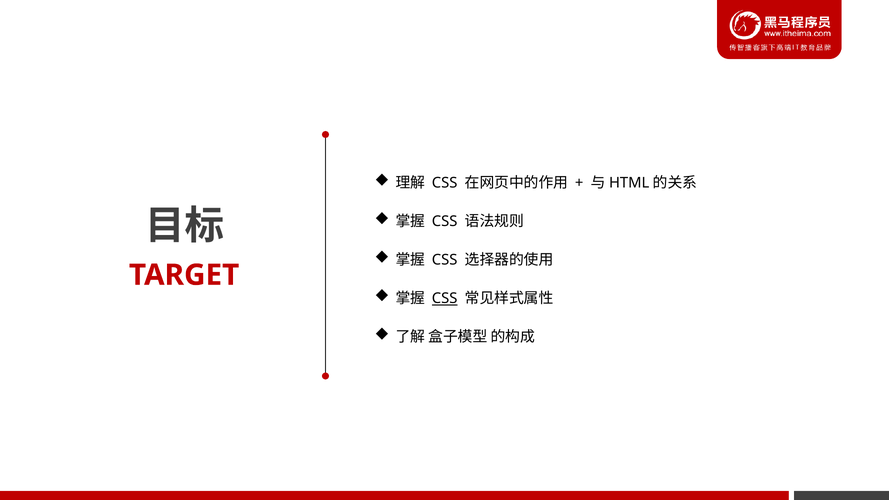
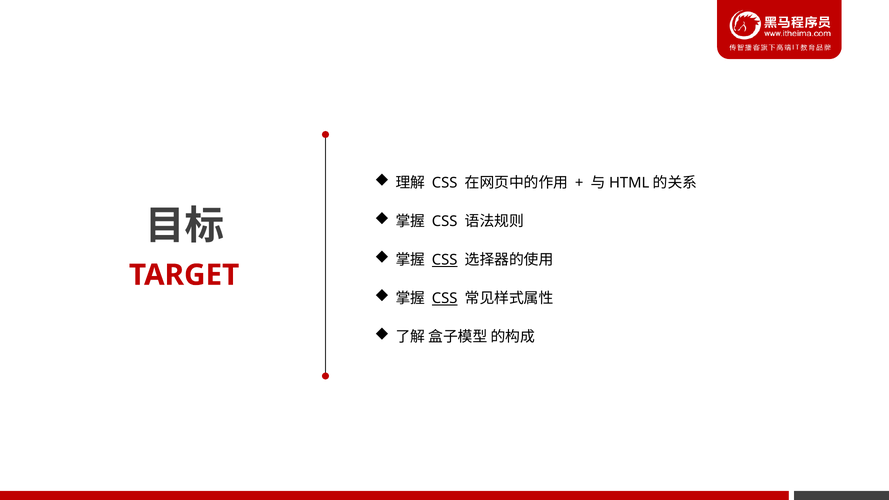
CSS underline: none -> present (445, 260)
